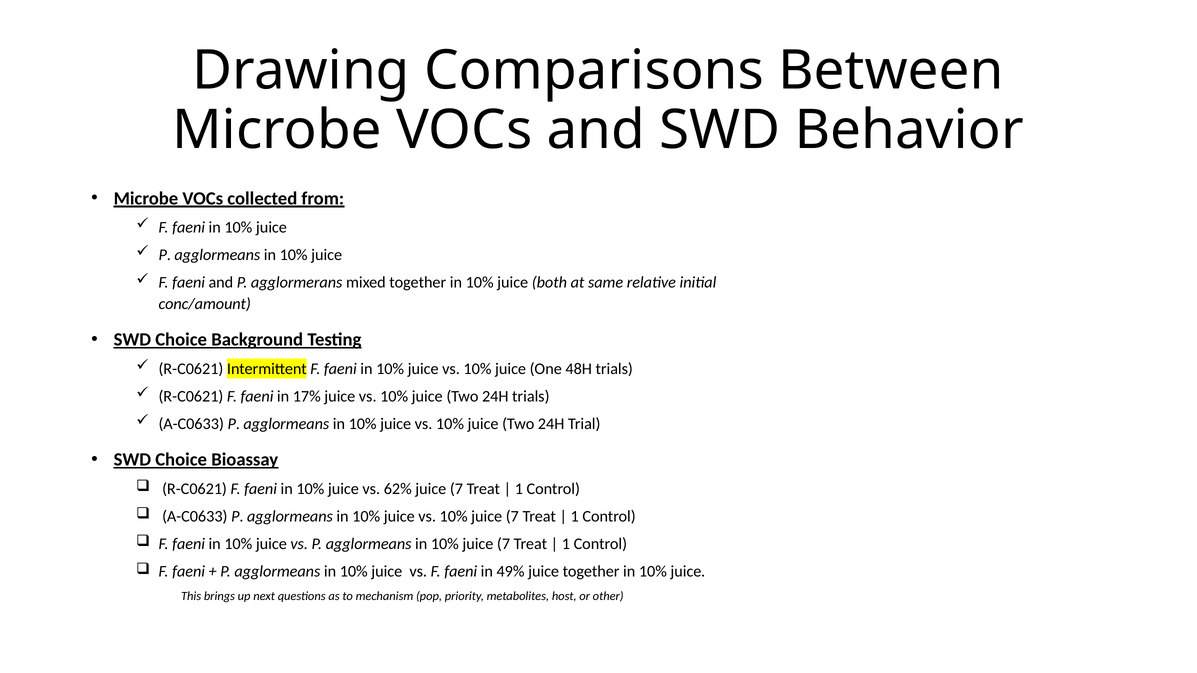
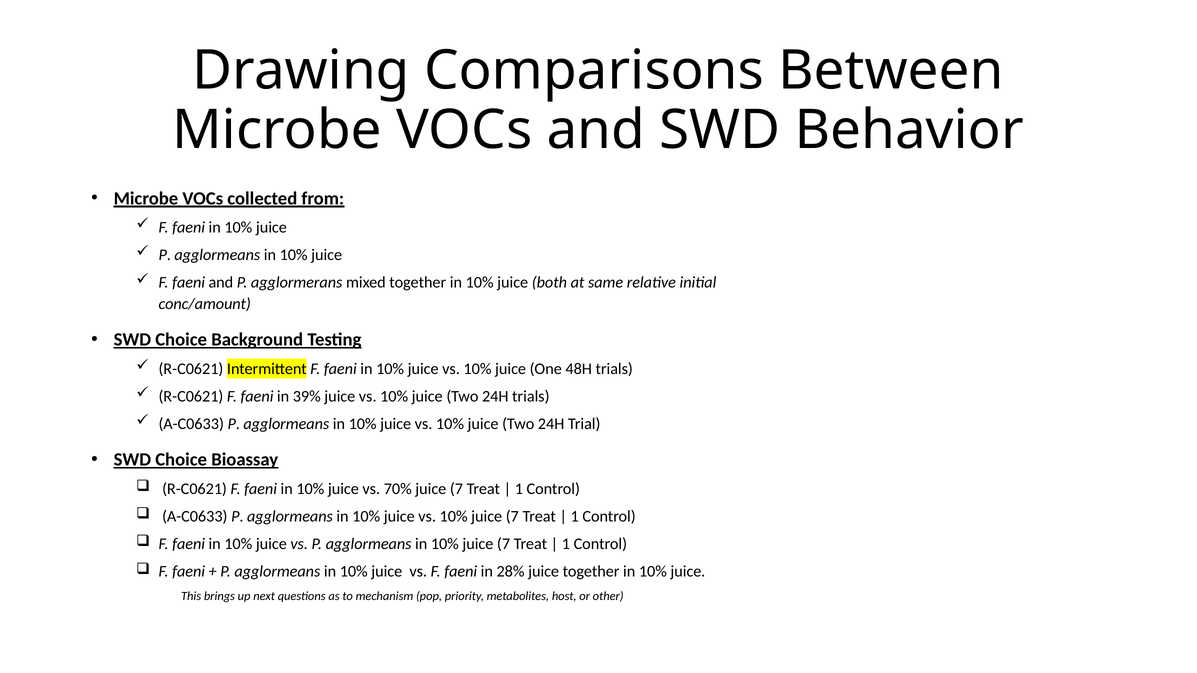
17%: 17% -> 39% (307, 397)
62%: 62% -> 70% (398, 489)
49%: 49% -> 28% (511, 572)
